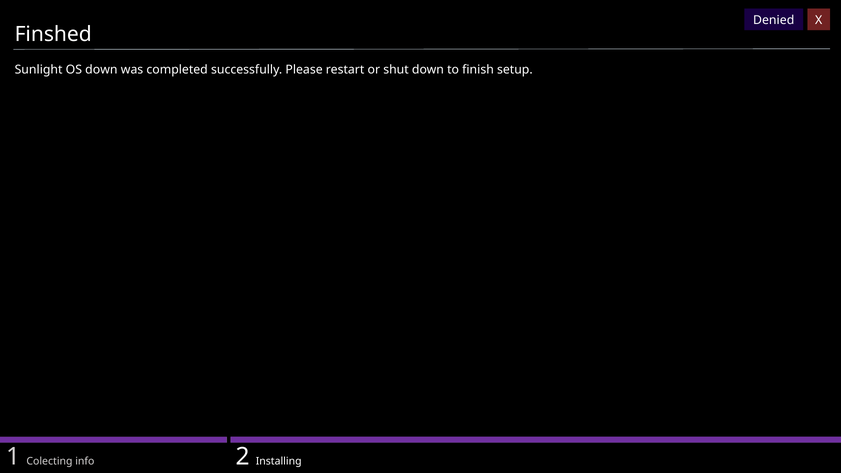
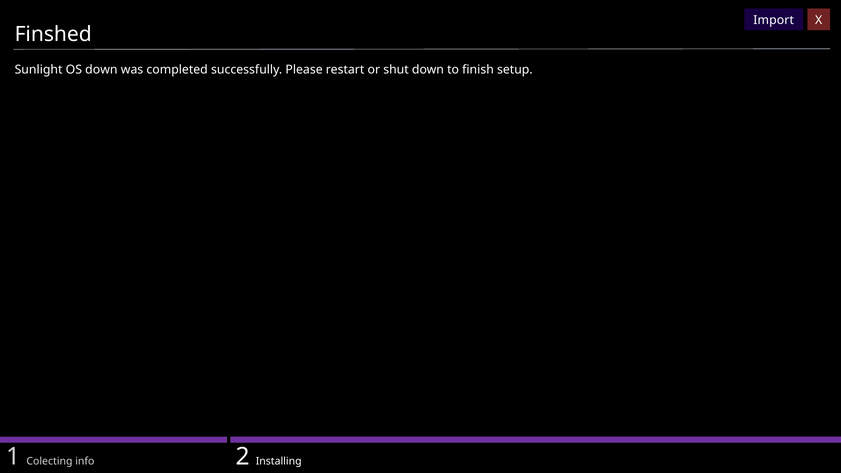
Denied: Denied -> Import (774, 20)
